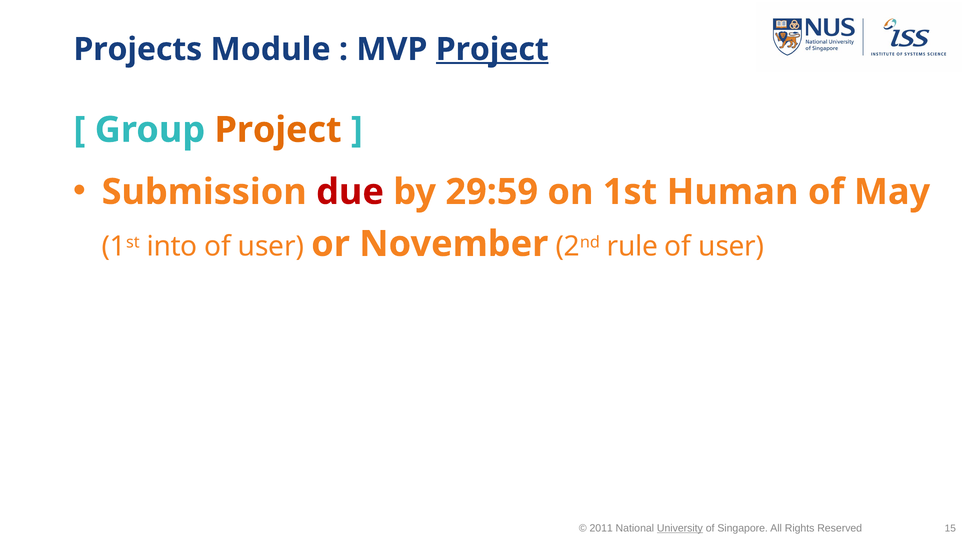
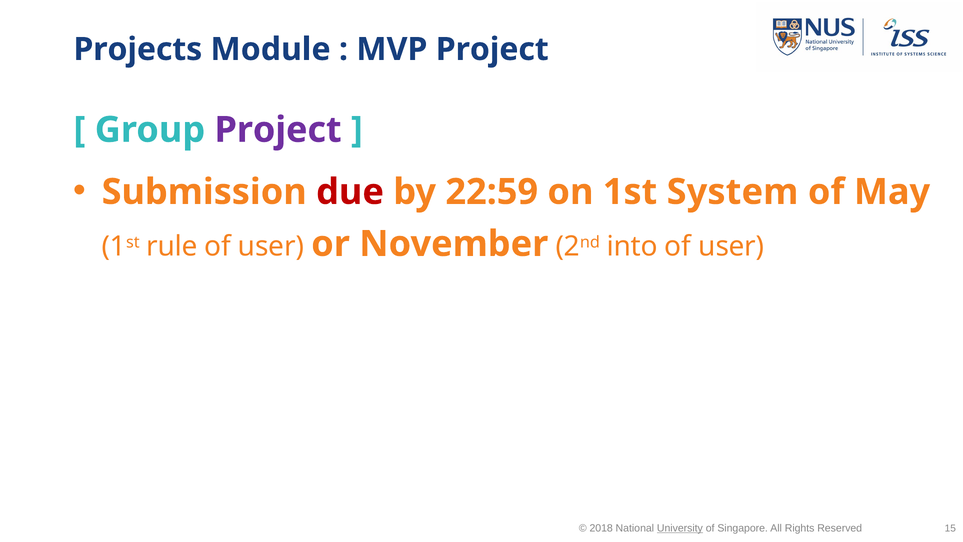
Project underline: present -> none (492, 49)
Project colour: orange -> purple (278, 130)
29:59: 29:59 -> 22:59 (492, 192)
Human: Human -> System (733, 192)
into: into -> rule (172, 246)
rule: rule -> into (632, 246)
2011: 2011 -> 2018 (601, 528)
